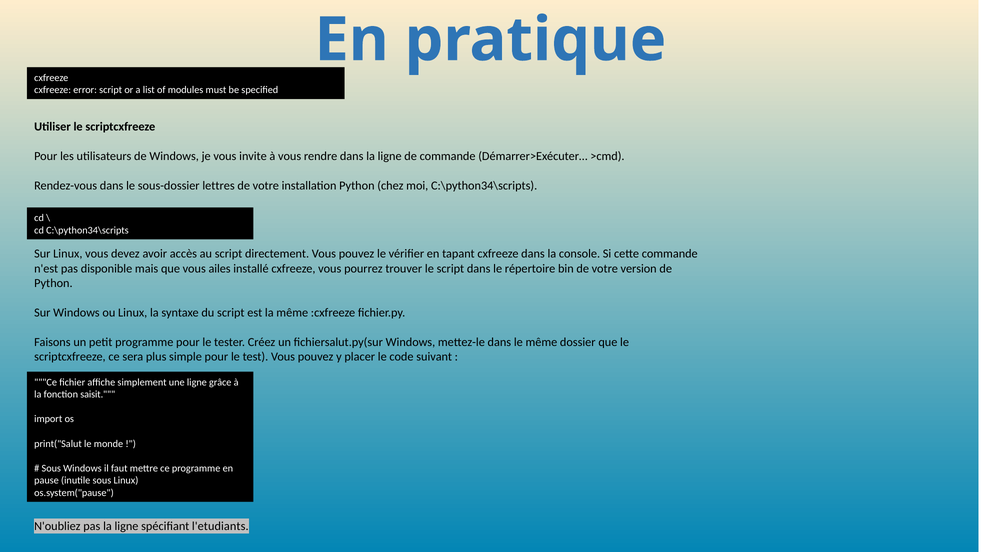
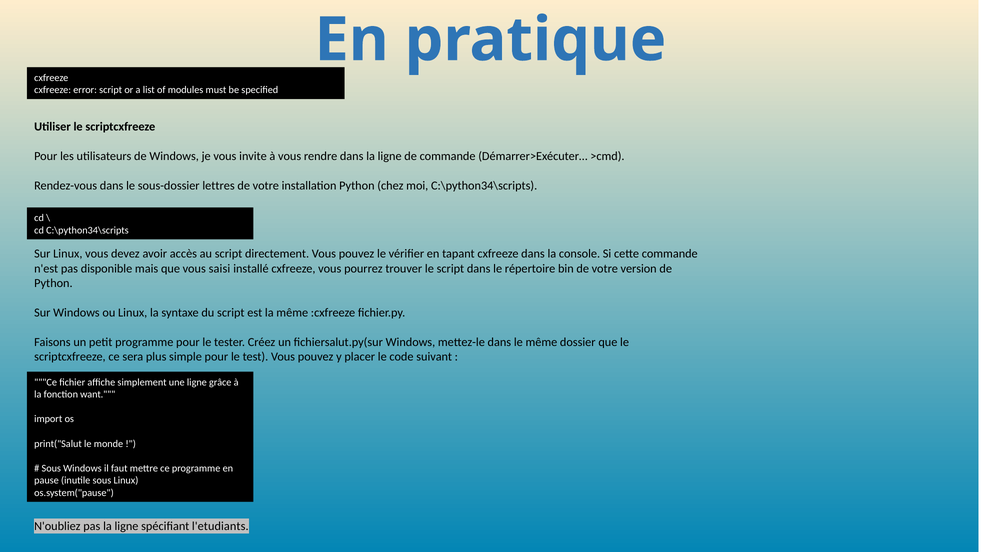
ailes: ailes -> saisi (219, 268)
saisit: saisit -> want (98, 394)
